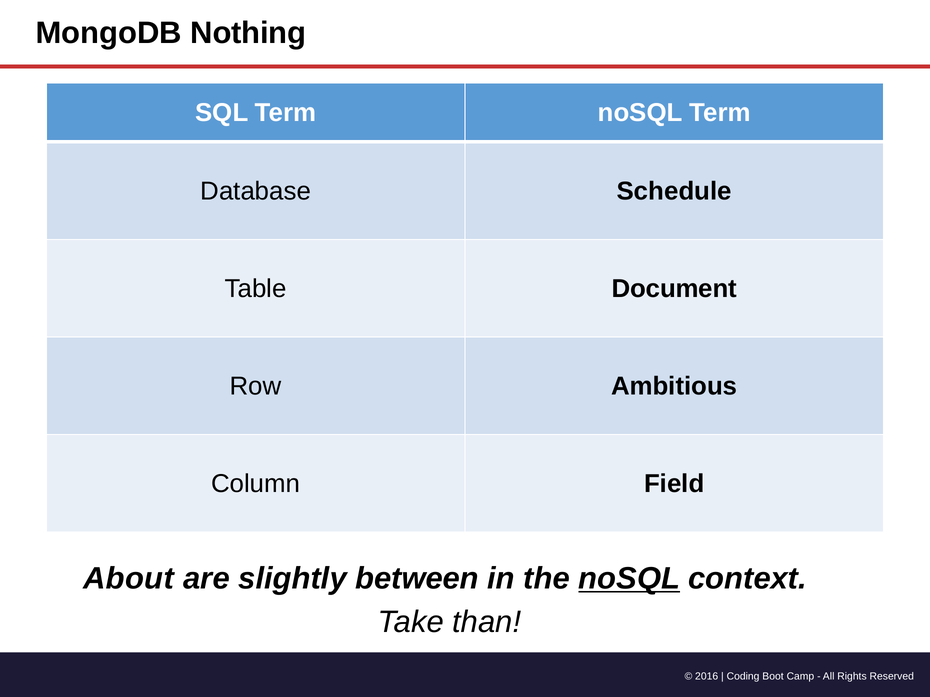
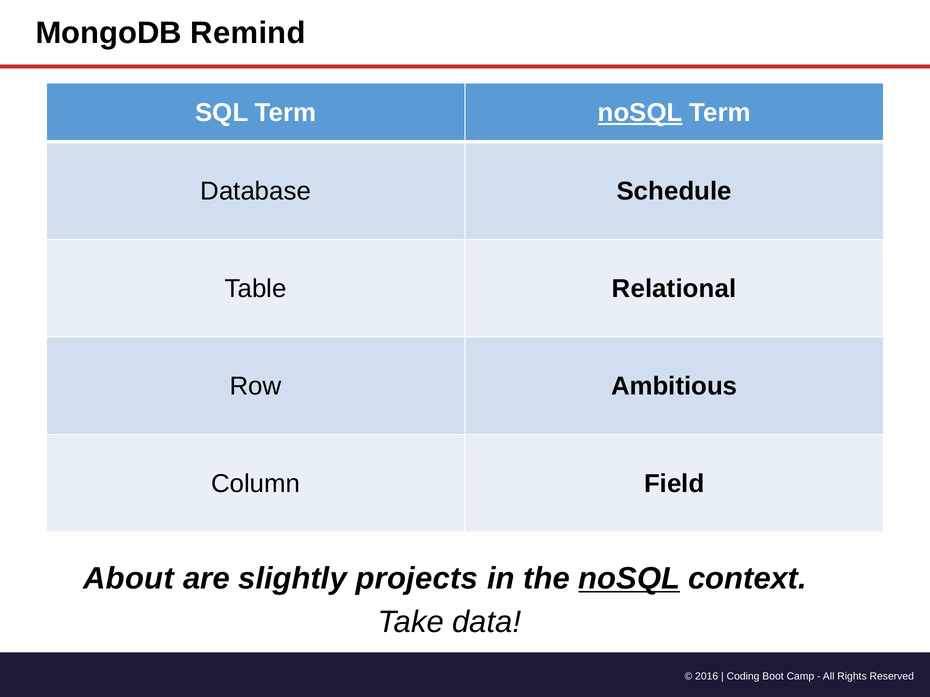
Nothing: Nothing -> Remind (248, 33)
noSQL underline: none -> present (640, 113)
Document: Document -> Relational (674, 289)
between: between -> projects (417, 579)
than: than -> data (487, 623)
